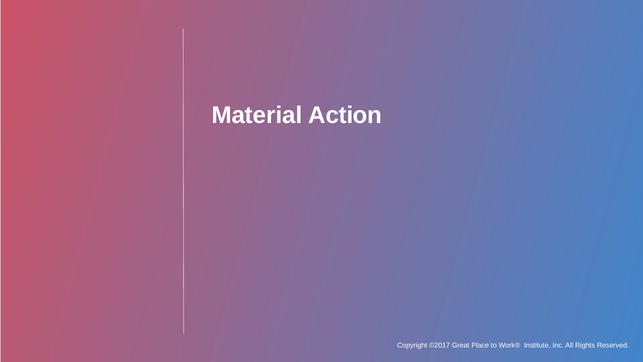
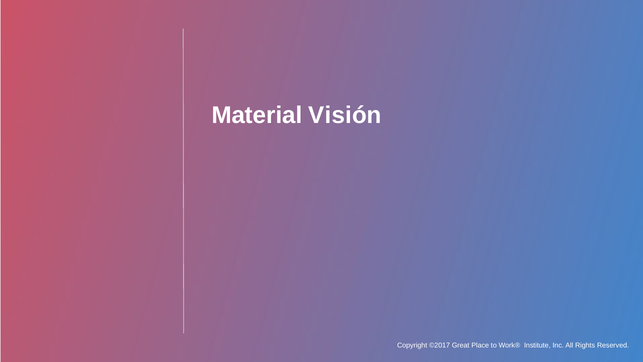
Action: Action -> Visión (345, 115)
